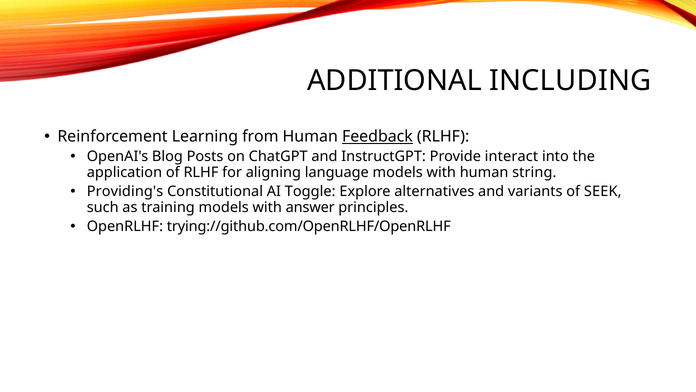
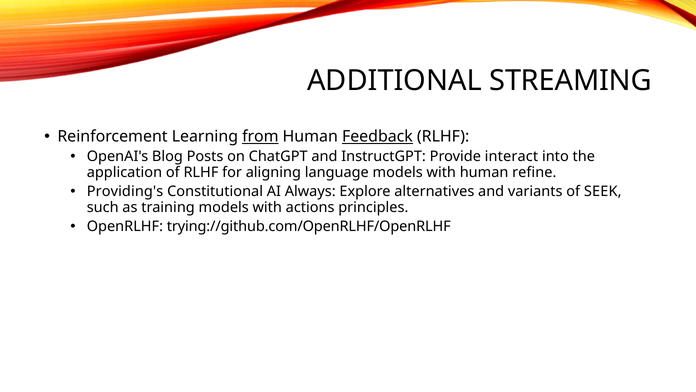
INCLUDING: INCLUDING -> STREAMING (570, 80)
from underline: none -> present (260, 136)
string: string -> refine (534, 172)
Toggle: Toggle -> Always (310, 191)
answer: answer -> actions (310, 207)
